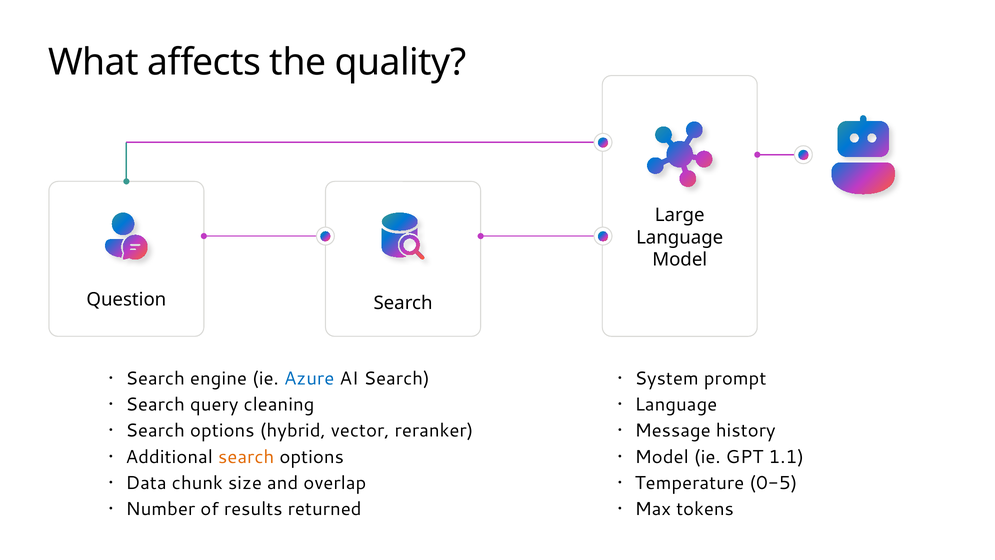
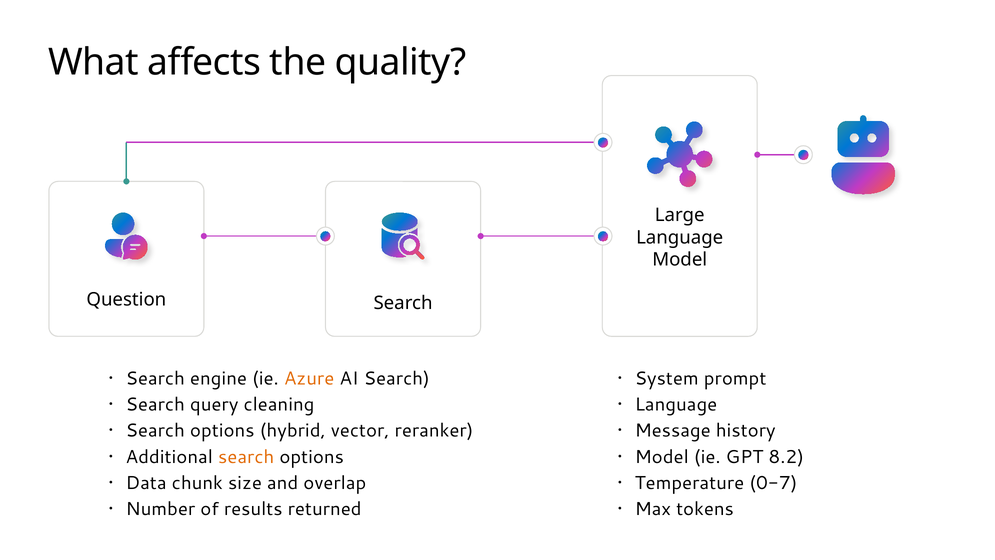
Azure colour: blue -> orange (309, 378)
1.1: 1.1 -> 8.2 (786, 457)
0-5: 0-5 -> 0-7 (773, 483)
